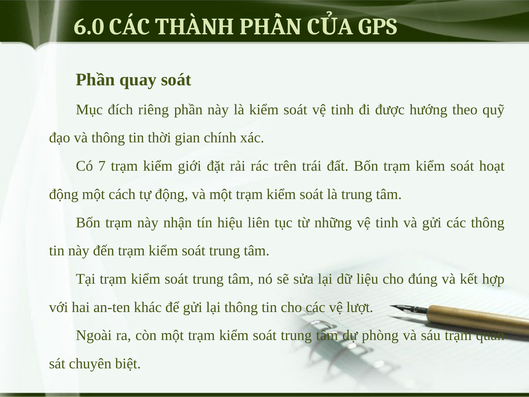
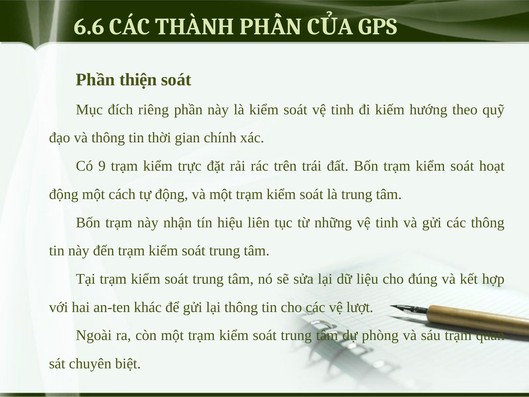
6.0: 6.0 -> 6.6 (89, 27)
quay: quay -> thiện (138, 80)
được: được -> kiếm (390, 109)
7: 7 -> 9 (102, 166)
giới: giới -> trực (190, 166)
